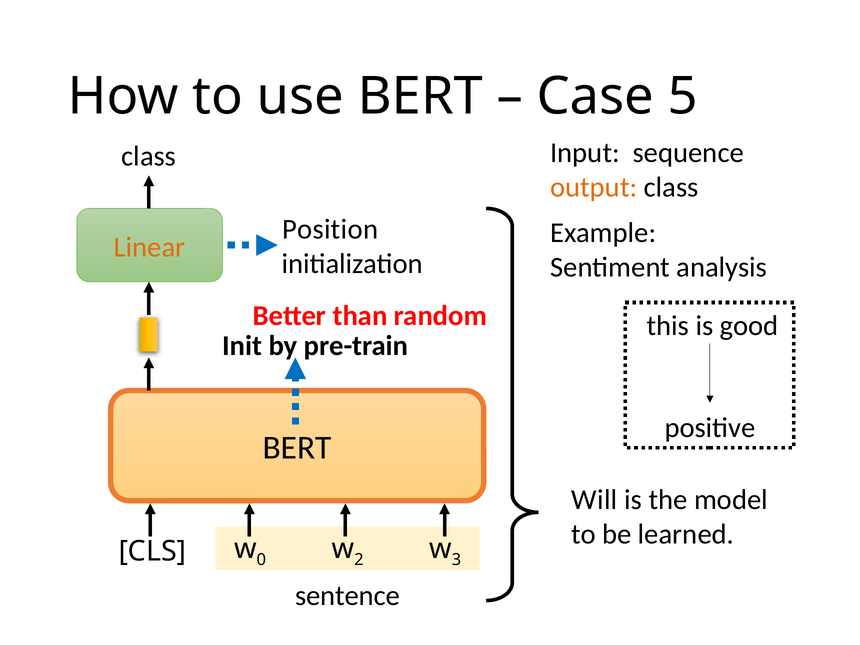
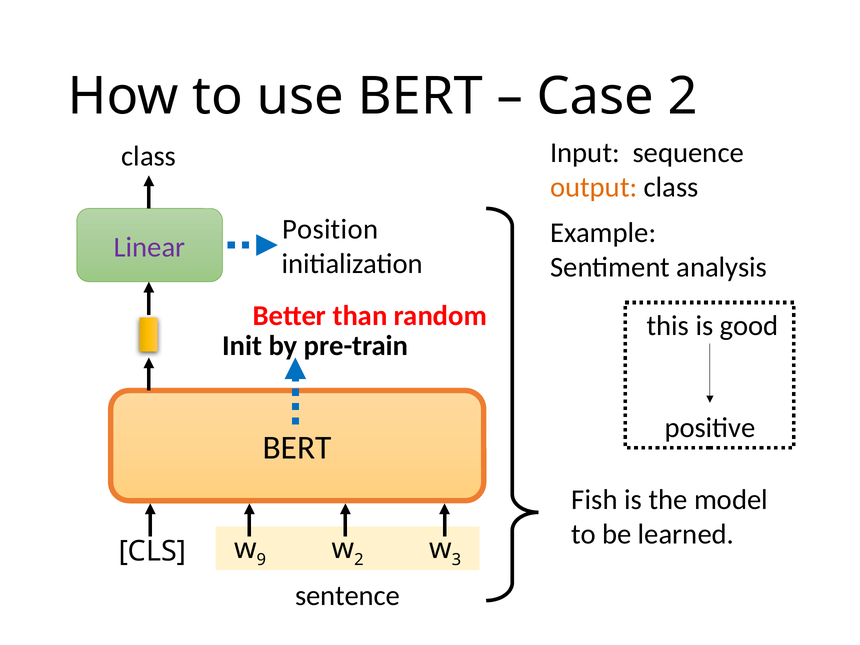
Case 5: 5 -> 2 (683, 96)
Linear colour: orange -> purple (150, 247)
Will: Will -> Fish (595, 500)
0: 0 -> 9 (261, 560)
